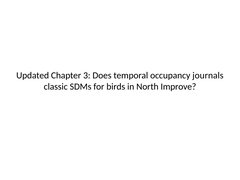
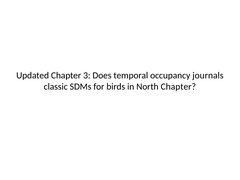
North Improve: Improve -> Chapter (178, 87)
